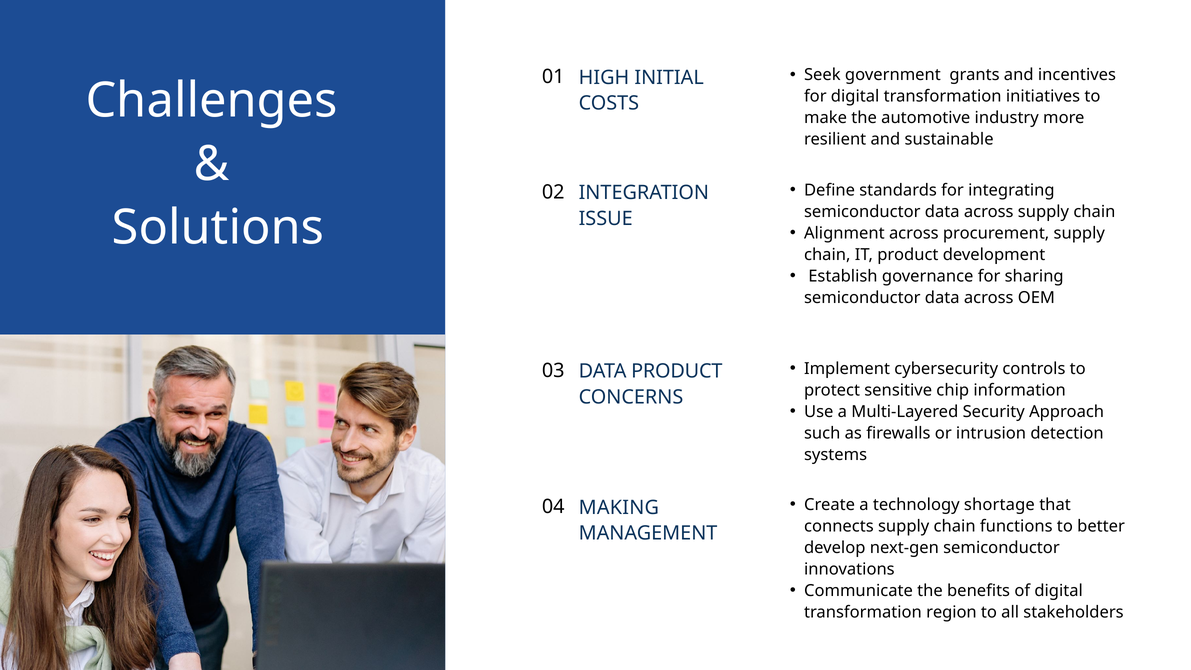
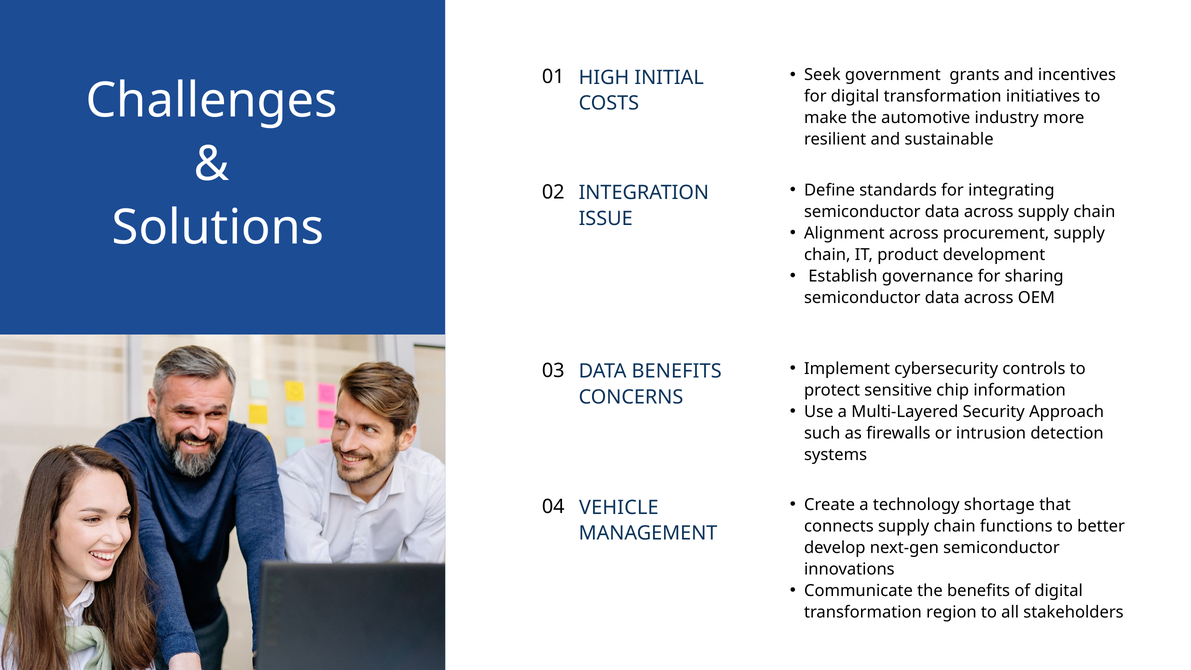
DATA PRODUCT: PRODUCT -> BENEFITS (677, 371)
MAKING: MAKING -> VEHICLE (619, 507)
